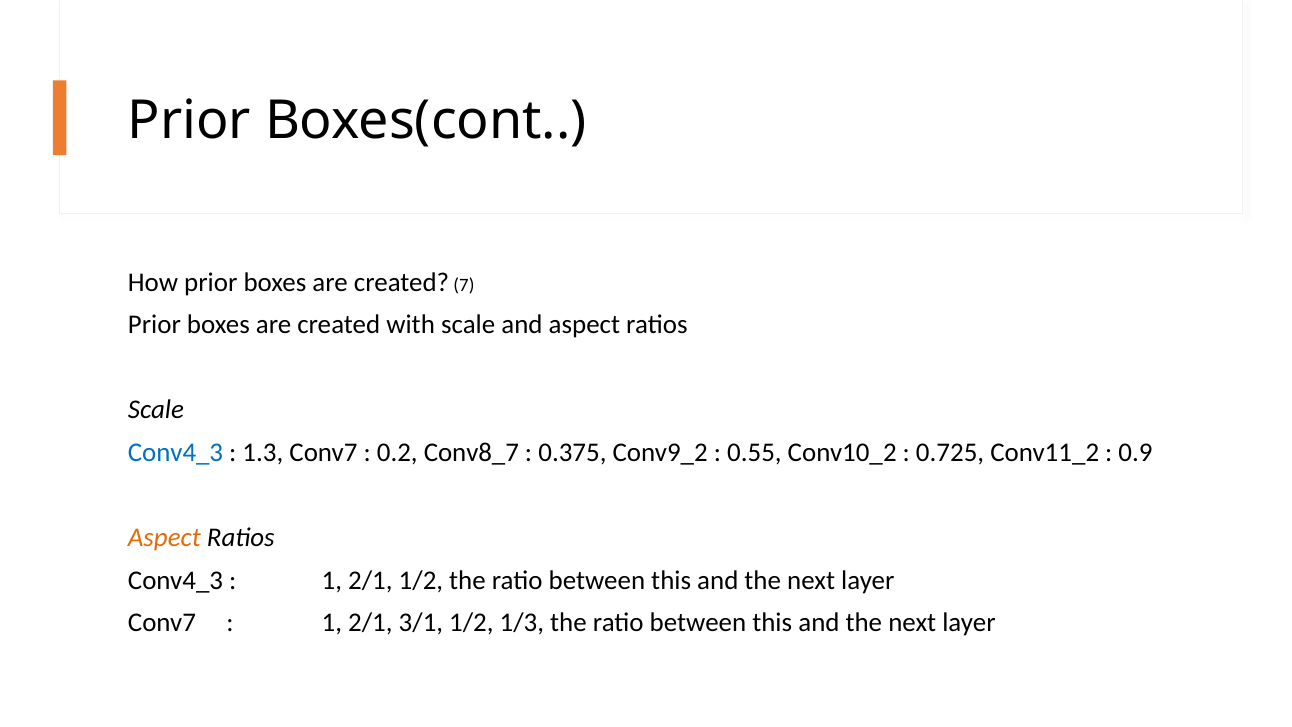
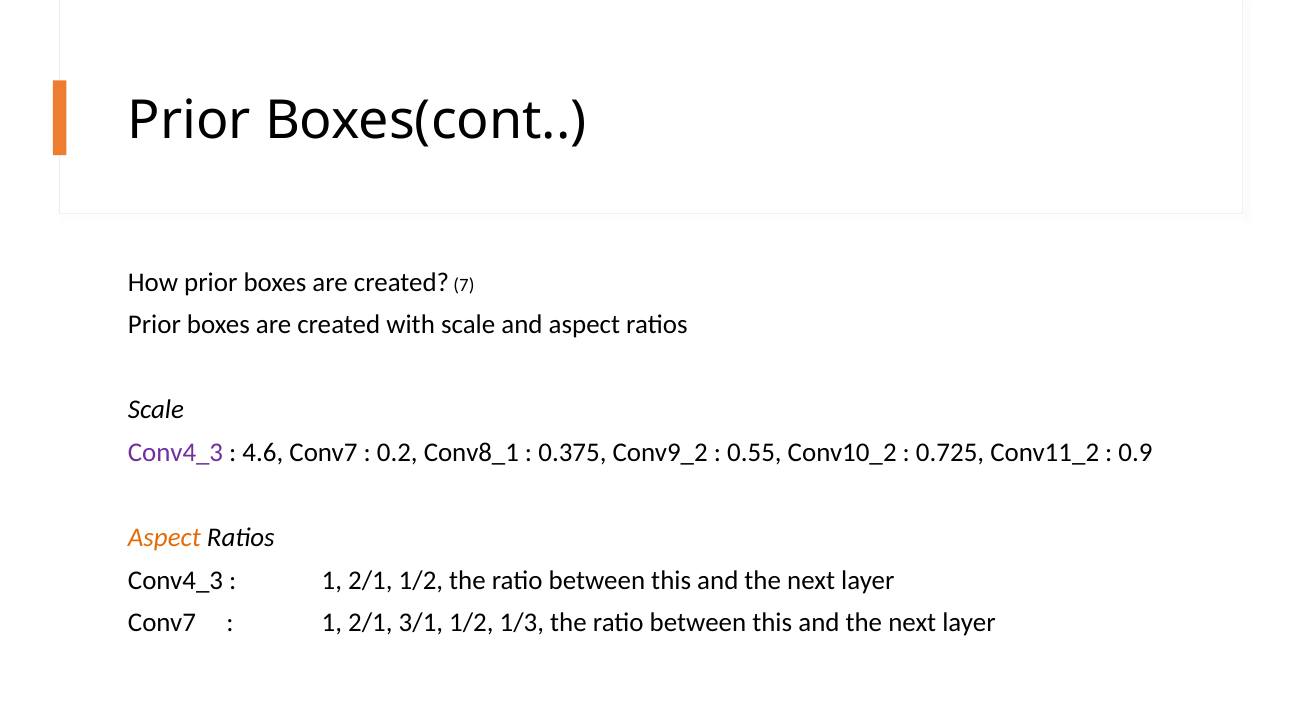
Conv4_3 colour: blue -> purple (176, 452)
1.3: 1.3 -> 4.6 (263, 452)
Conv8_7: Conv8_7 -> Conv8_1 (471, 452)
